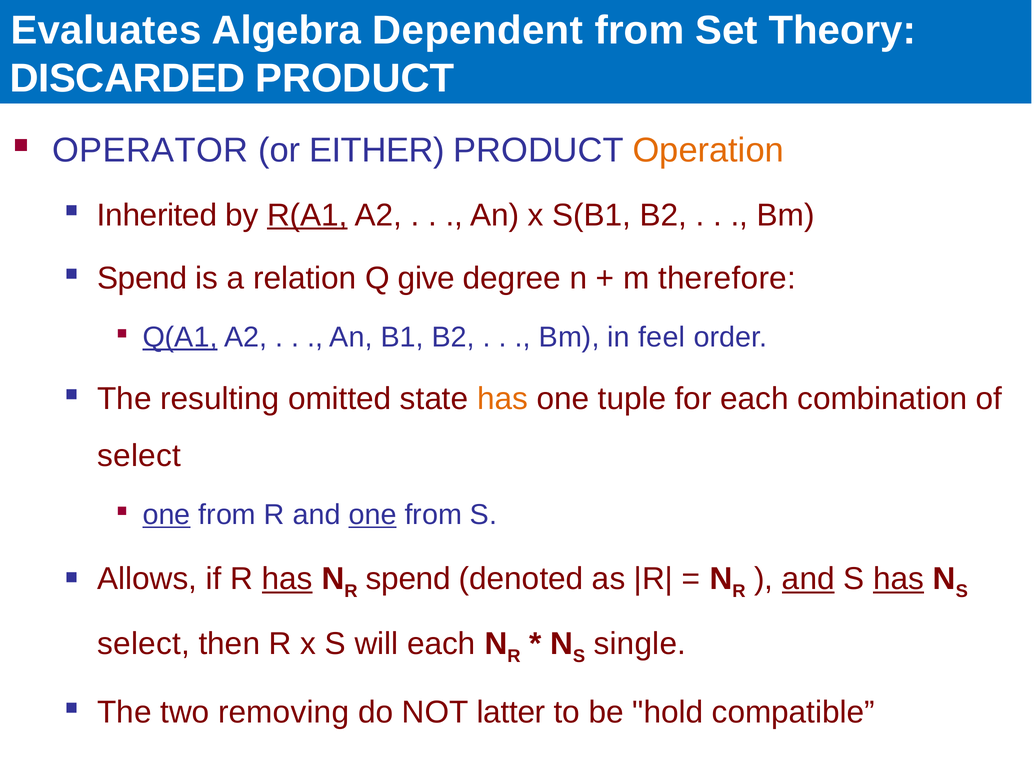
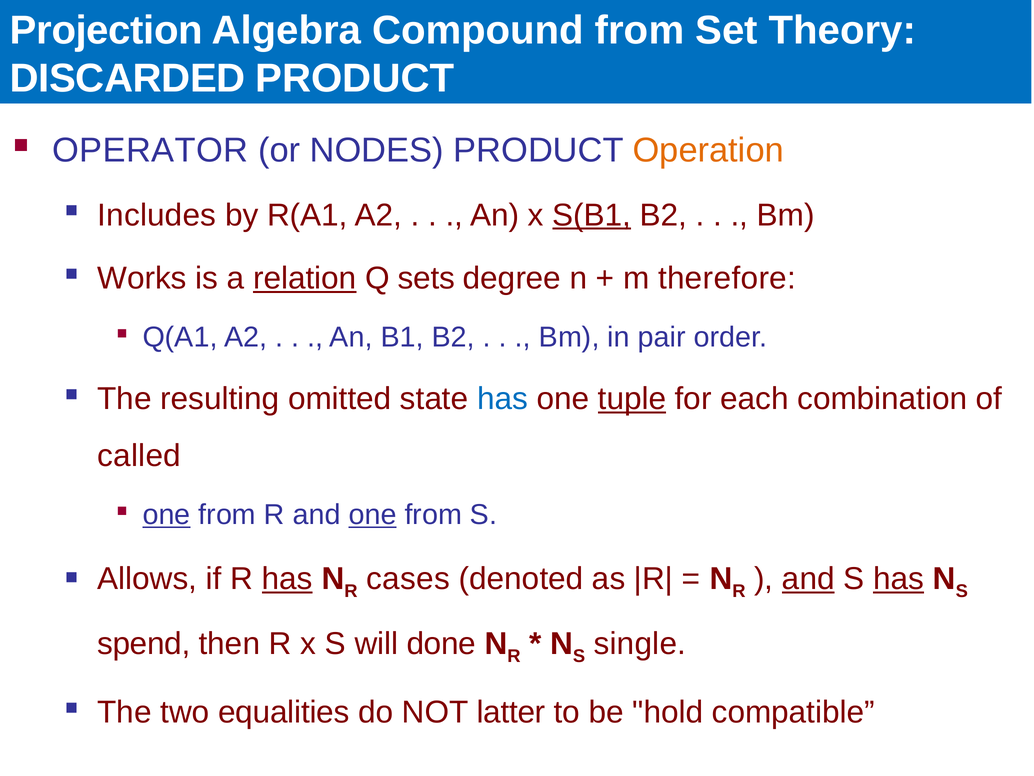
Evaluates: Evaluates -> Projection (106, 30)
Dependent: Dependent -> Compound (478, 30)
EITHER: EITHER -> NODES (377, 150)
Inherited: Inherited -> Includes (157, 215)
R(A1 underline: present -> none (307, 215)
S(B1 underline: none -> present (592, 215)
Spend: Spend -> Works (142, 278)
relation underline: none -> present (305, 278)
give: give -> sets (426, 278)
Q(A1 underline: present -> none (180, 337)
feel: feel -> pair (662, 337)
has colour: orange -> blue (502, 399)
tuple underline: none -> present (632, 399)
select: select -> called (139, 455)
R spend: spend -> cases (408, 579)
select: select -> spend (144, 643)
will each: each -> done (441, 643)
removing: removing -> equalities (284, 712)
